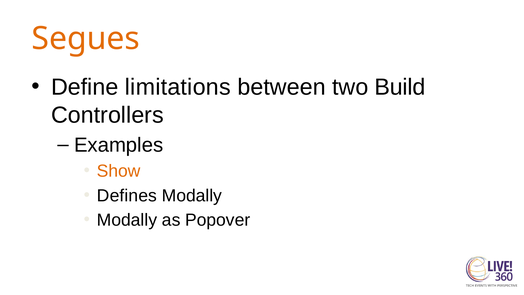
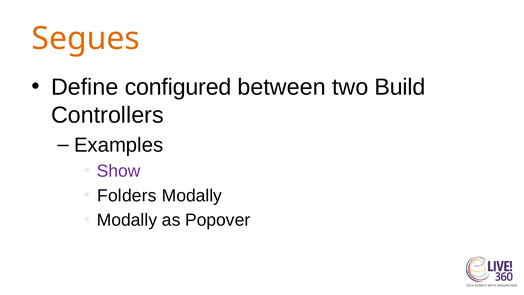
limitations: limitations -> configured (178, 87)
Show colour: orange -> purple (119, 171)
Defines: Defines -> Folders (127, 195)
